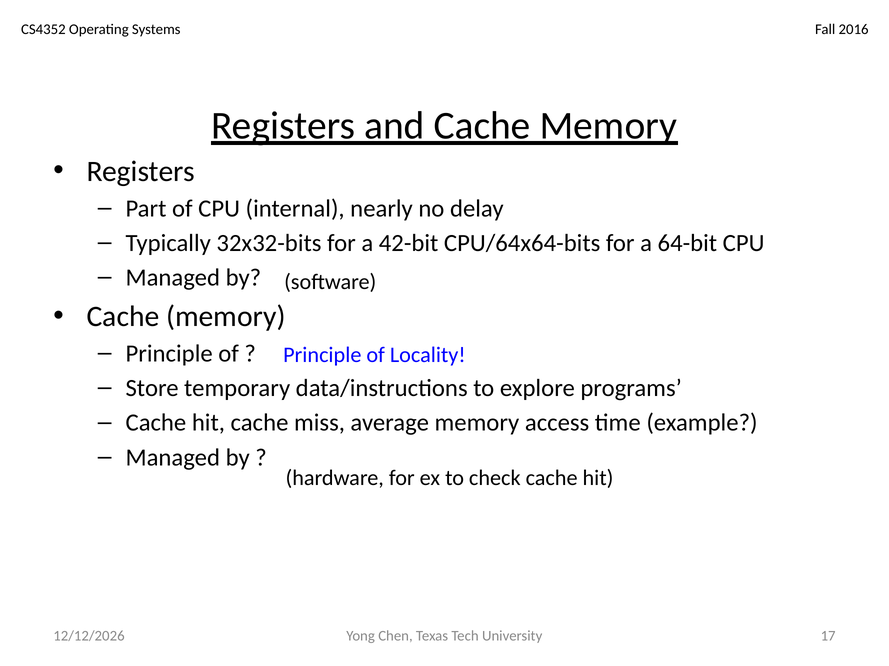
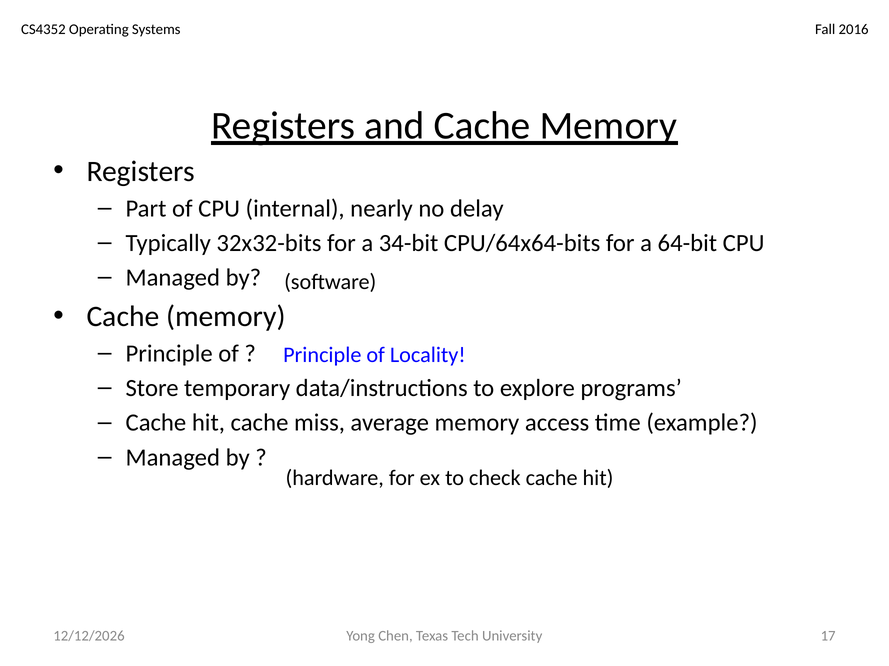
42-bit: 42-bit -> 34-bit (409, 243)
